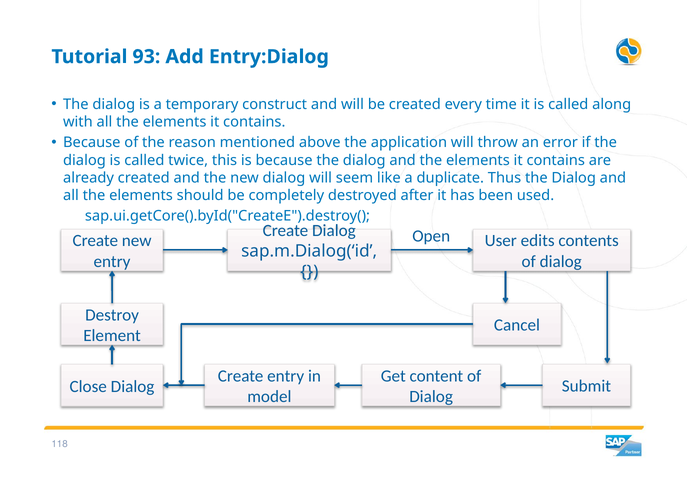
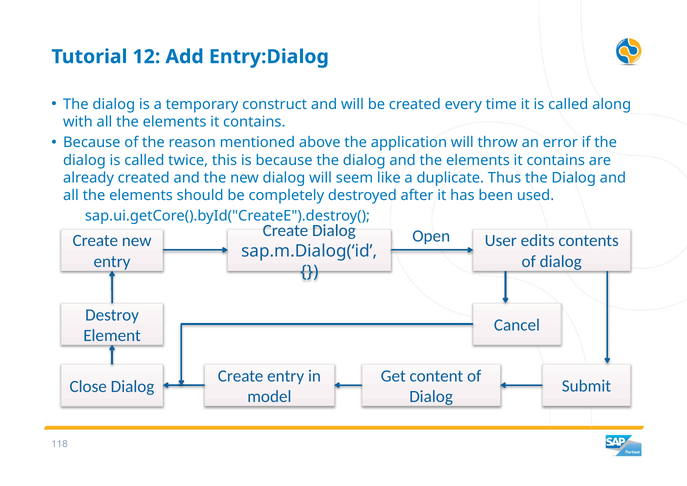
93: 93 -> 12 (146, 57)
